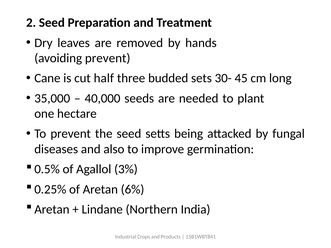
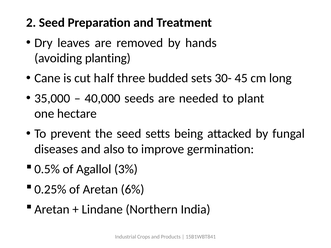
avoiding prevent: prevent -> planting (108, 58)
